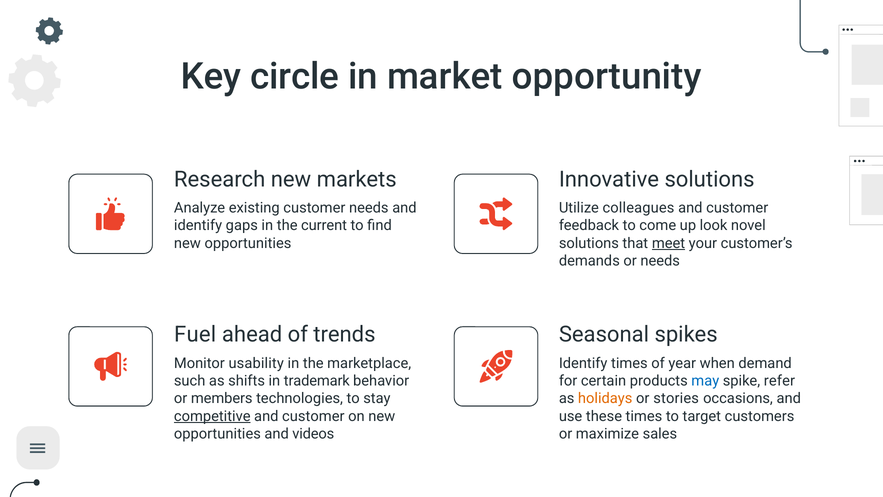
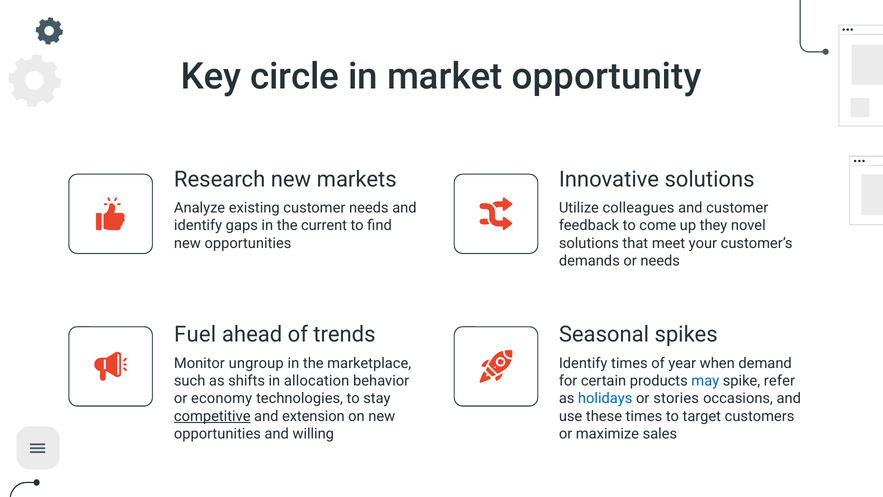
look: look -> they (714, 225)
meet underline: present -> none (669, 243)
usability: usability -> ungroup (256, 363)
trademark: trademark -> allocation (317, 381)
members: members -> economy (222, 398)
holidays colour: orange -> blue (605, 398)
customer: customer -> extension (313, 416)
videos: videos -> willing (313, 434)
